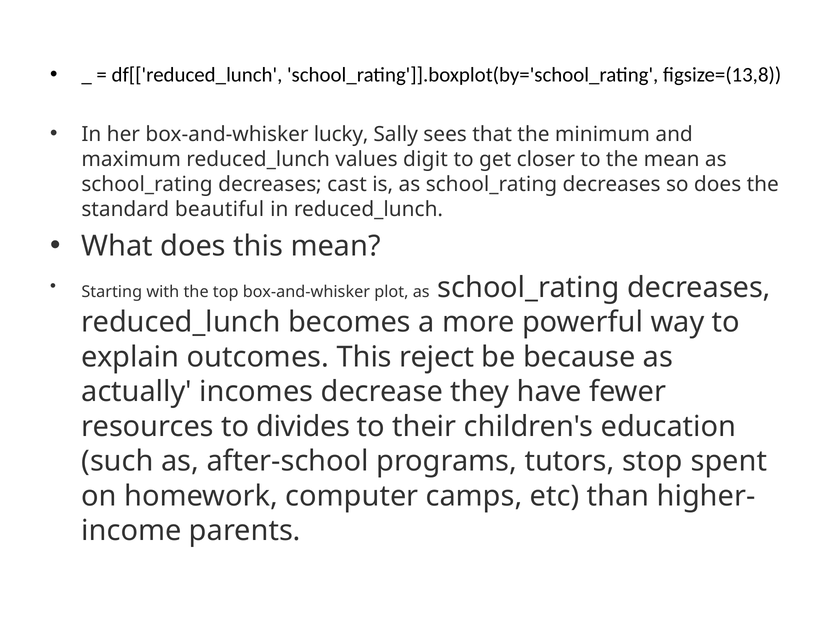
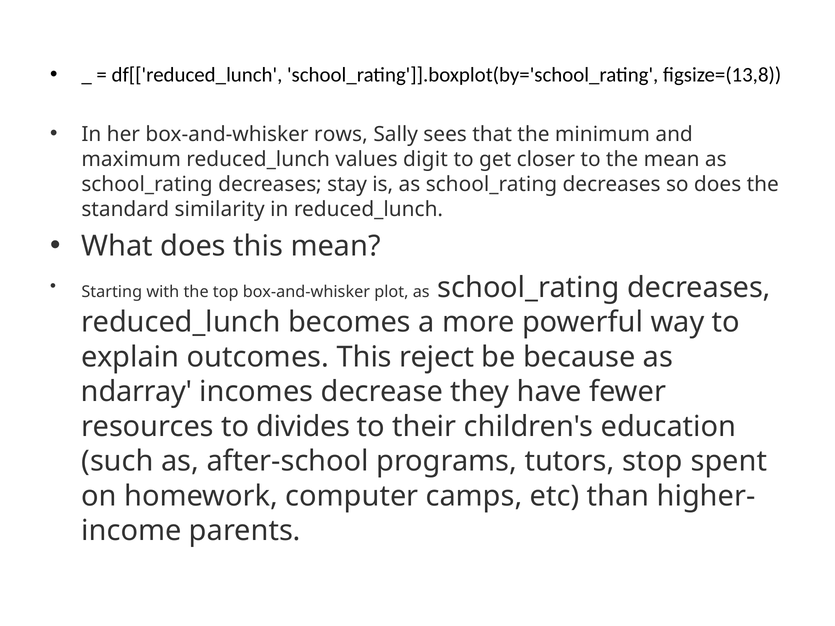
lucky: lucky -> rows (341, 134)
cast: cast -> stay (347, 184)
beautiful: beautiful -> similarity (220, 209)
actually: actually -> ndarray (137, 392)
